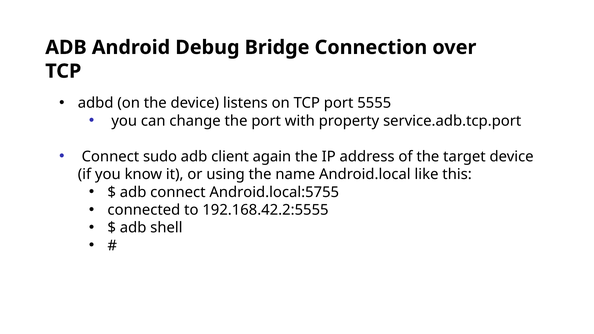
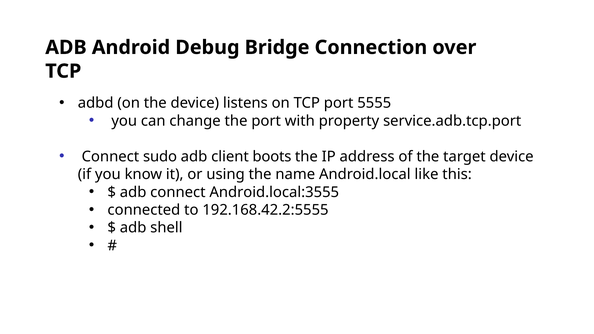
again: again -> boots (272, 157)
Android.local:5755: Android.local:5755 -> Android.local:3555 (274, 192)
